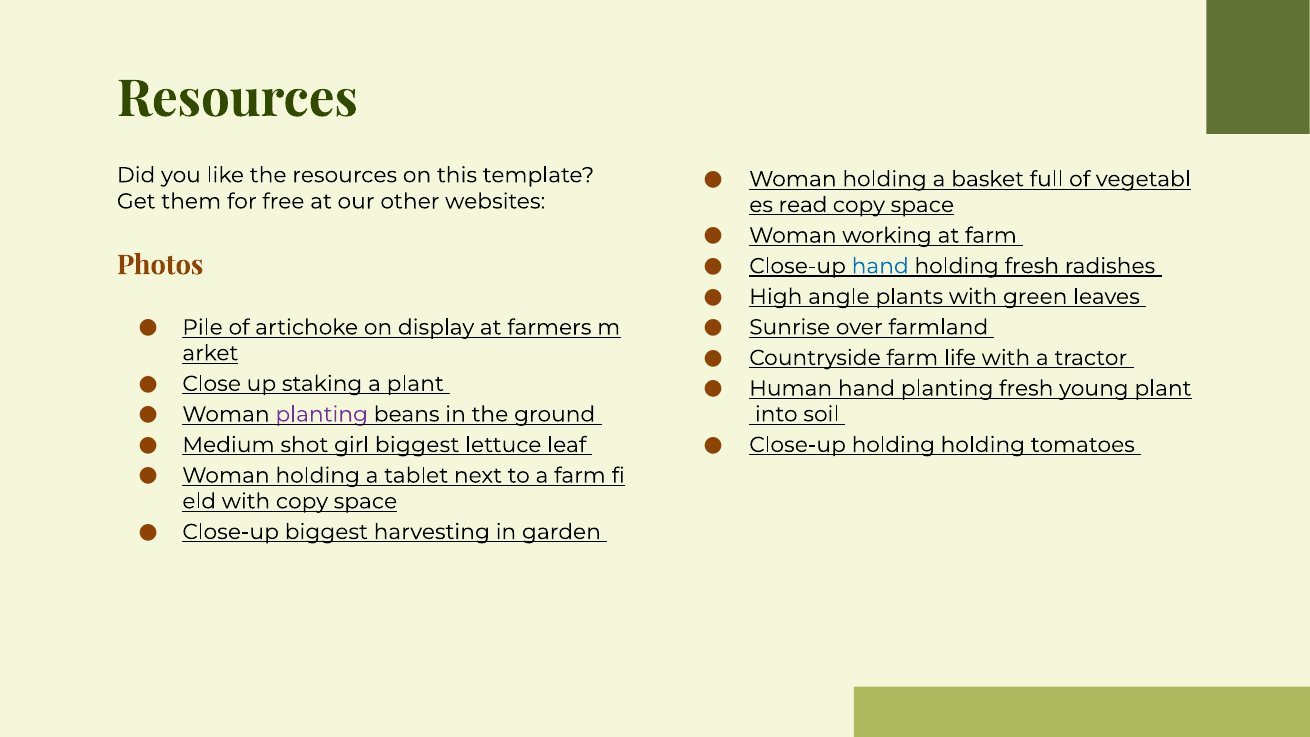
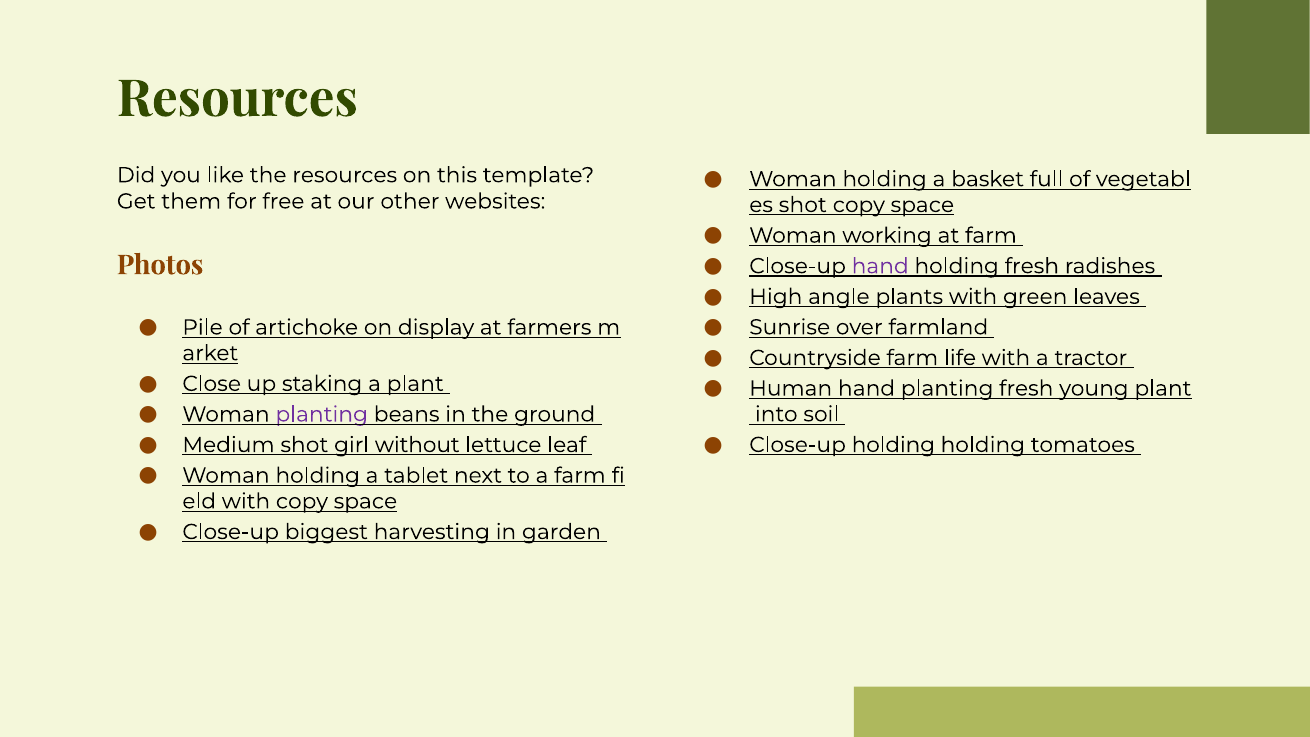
read: read -> shot (803, 205)
hand colour: blue -> purple (880, 266)
girl biggest: biggest -> without (417, 445)
